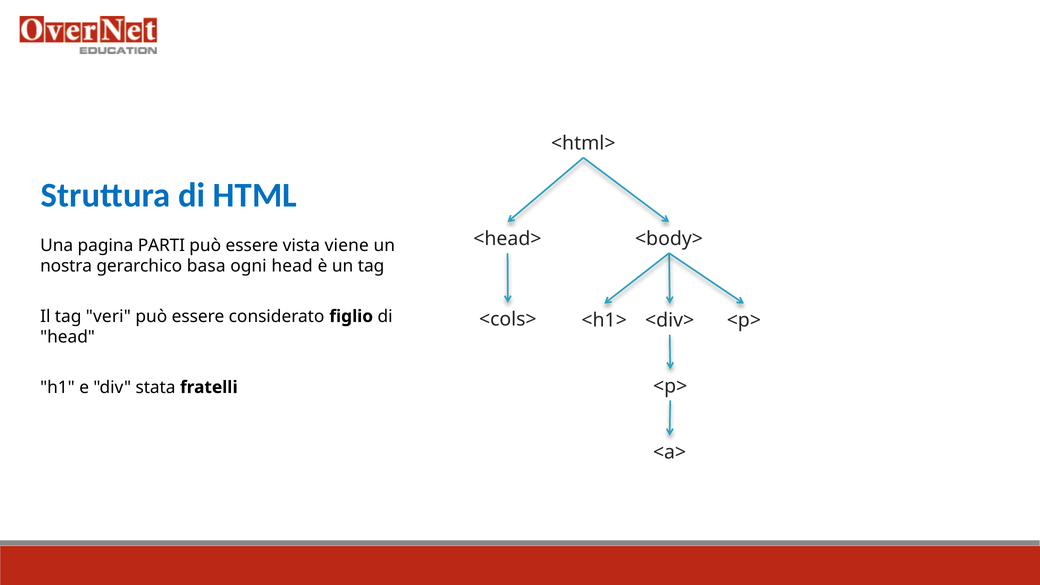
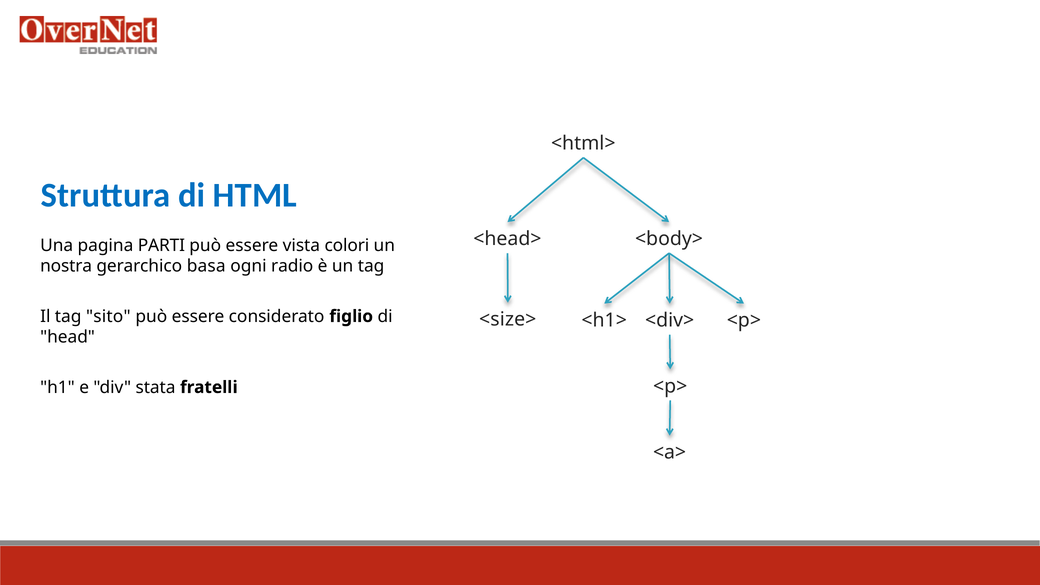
viene: viene -> colori (347, 245)
ogni head: head -> radio (292, 266)
veri: veri -> sito (108, 316)
<cols>: <cols> -> <size> (508, 320)
